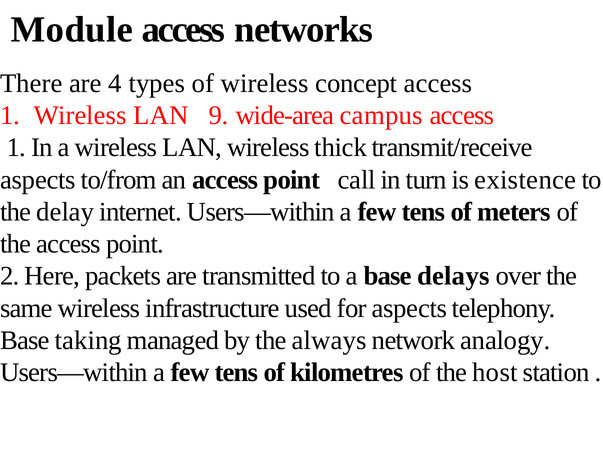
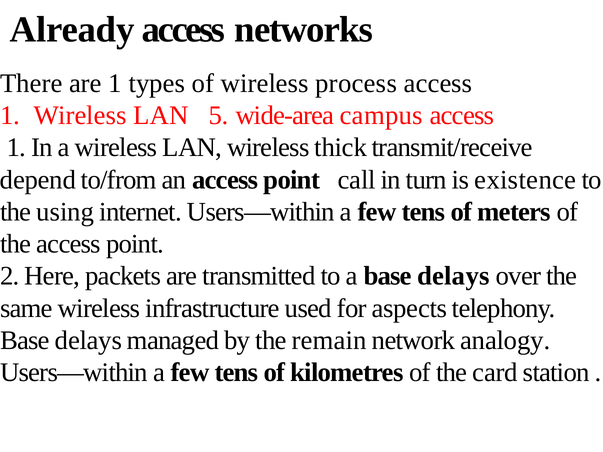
Module: Module -> Already (72, 30)
are 4: 4 -> 1 (115, 83)
concept: concept -> process (356, 83)
9: 9 -> 5 (219, 115)
aspects: aspects -> depend (38, 180)
delay: delay -> using (65, 212)
taking: taking -> delays (88, 341)
always: always -> remain (329, 341)
host: host -> card (495, 373)
